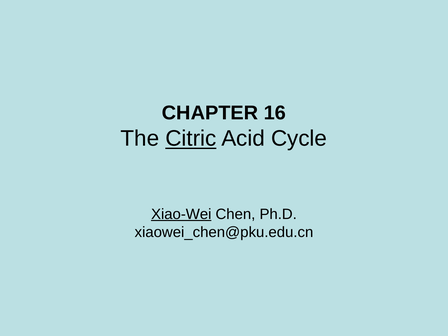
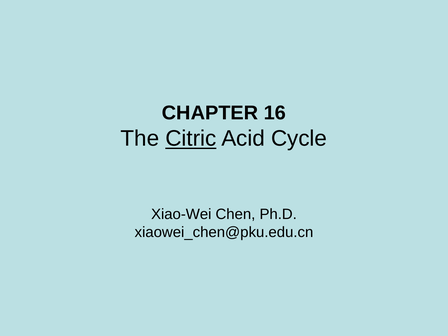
Xiao-Wei underline: present -> none (181, 214)
